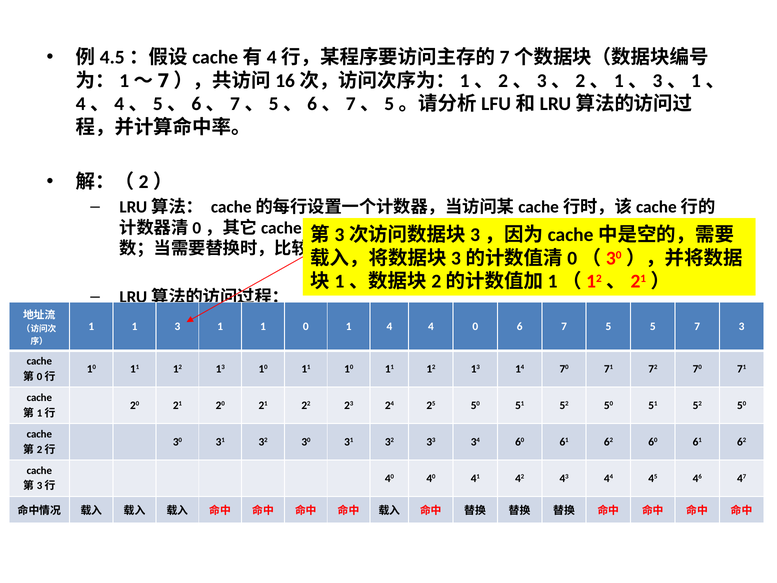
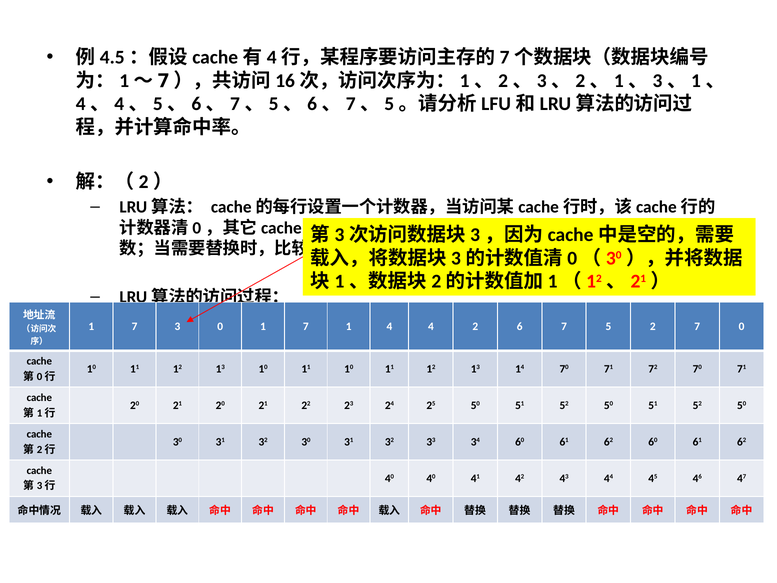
1: 1 -> 7 (135, 326)
3 1: 1 -> 0 (220, 326)
0: 0 -> 7 (306, 326)
4 0: 0 -> 2 (475, 326)
5 5: 5 -> 2 (653, 326)
7 3: 3 -> 0 (742, 326)
